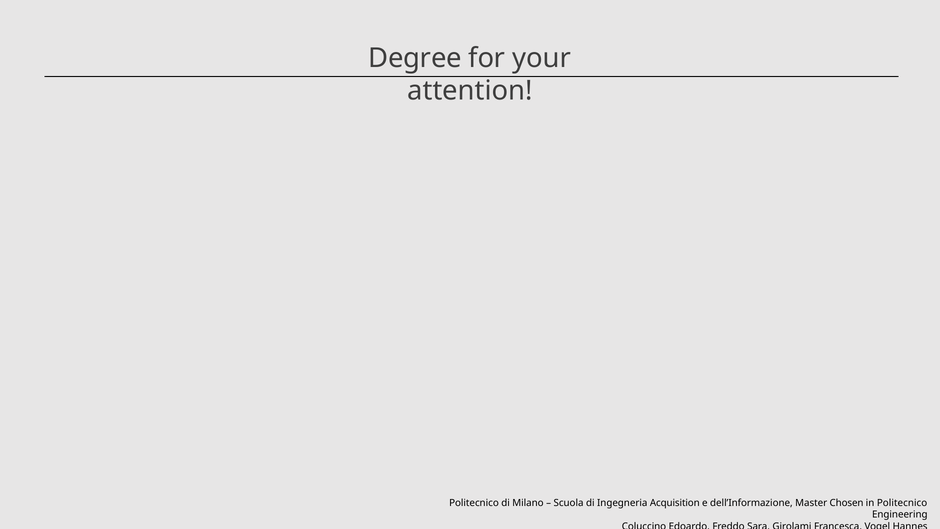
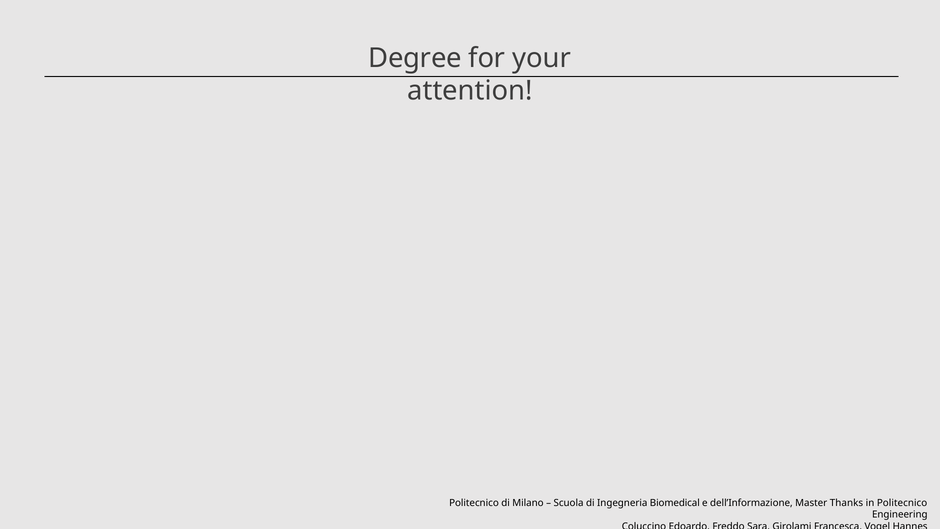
Acquisition: Acquisition -> Biomedical (675, 503)
Chosen: Chosen -> Thanks (846, 503)
